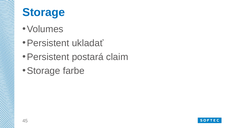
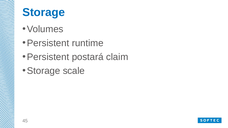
ukladať: ukladať -> runtime (88, 43)
farbe: farbe -> scale (74, 71)
